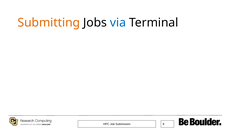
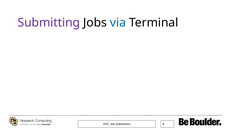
Submitting colour: orange -> purple (49, 23)
